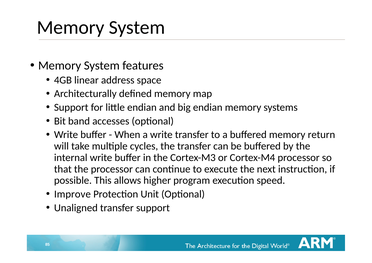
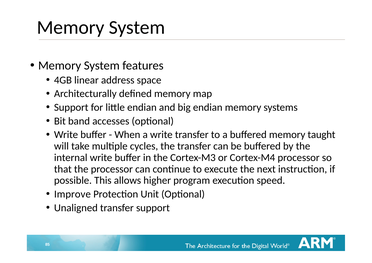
return: return -> taught (322, 135)
